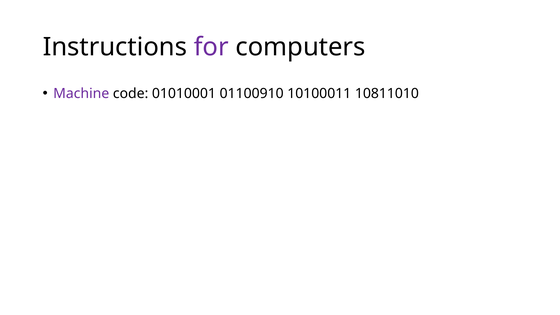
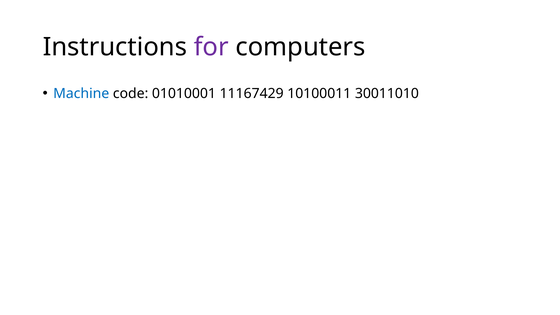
Machine colour: purple -> blue (81, 93)
01100910: 01100910 -> 11167429 (252, 93)
10811010: 10811010 -> 30011010 (387, 93)
